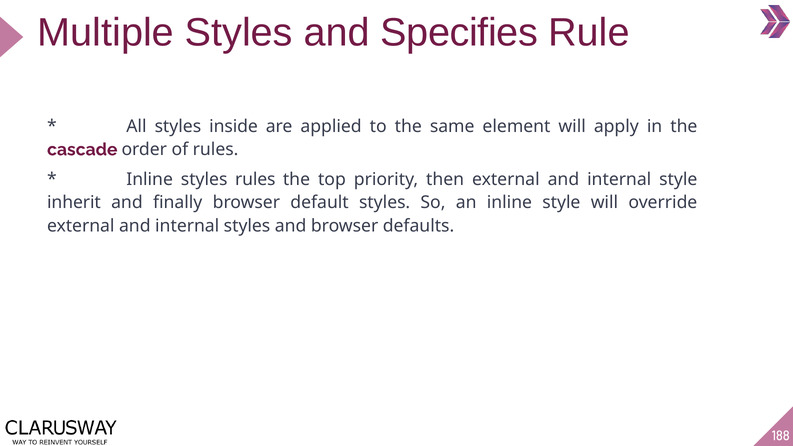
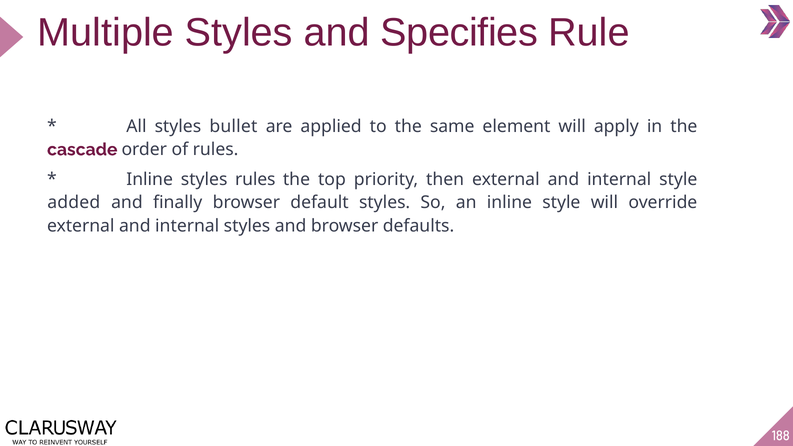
inside: inside -> bullet (233, 126)
inherit: inherit -> added (74, 203)
